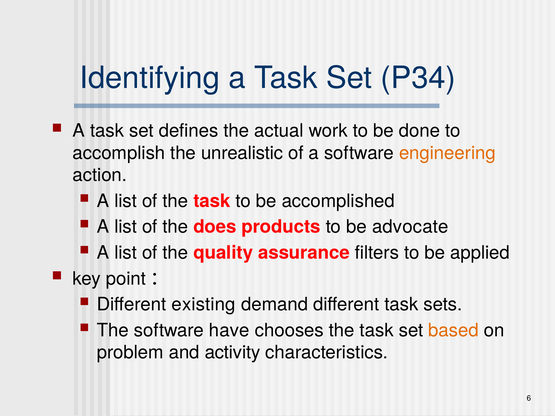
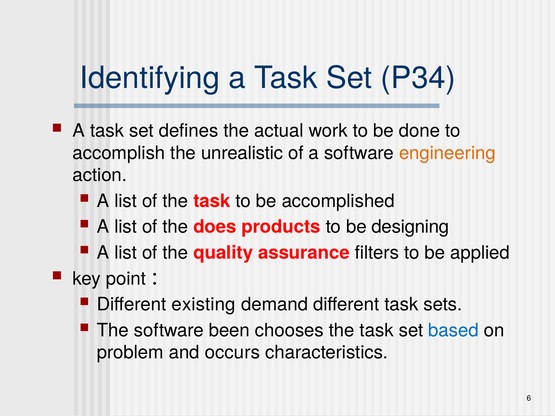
advocate: advocate -> designing (410, 227)
have: have -> been (229, 331)
based colour: orange -> blue (454, 331)
activity: activity -> occurs (232, 353)
